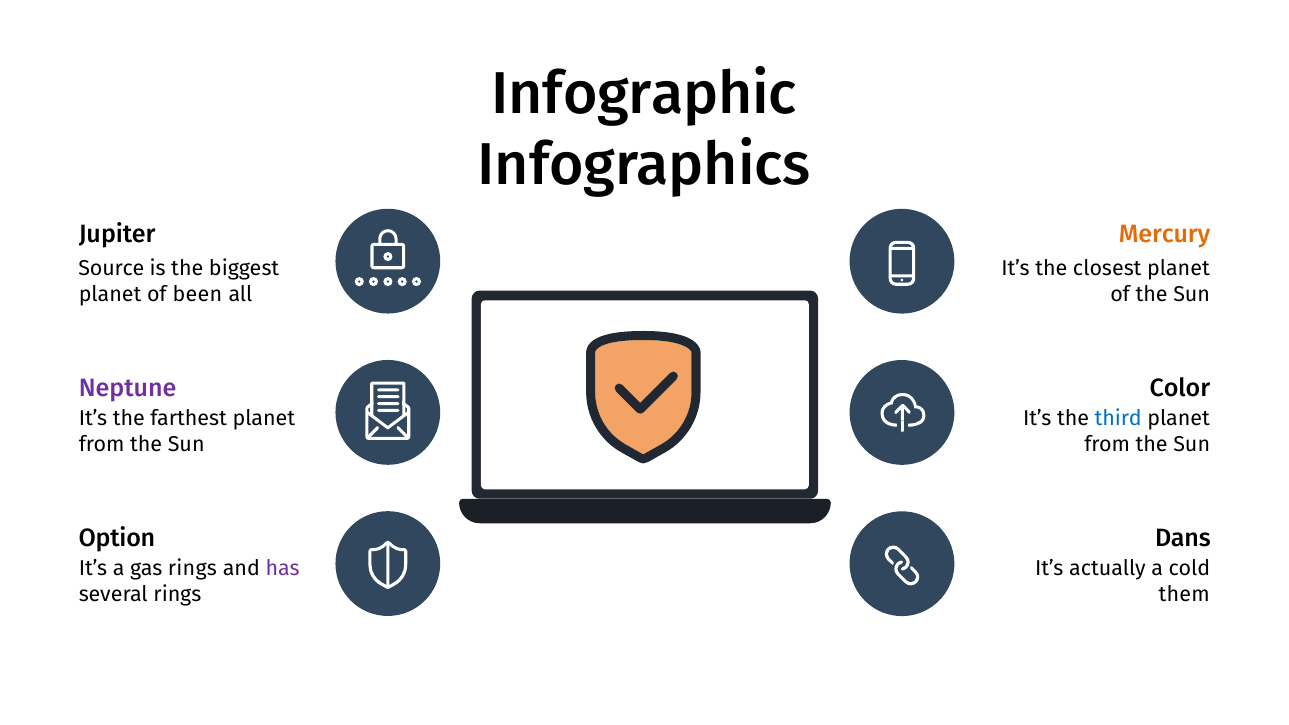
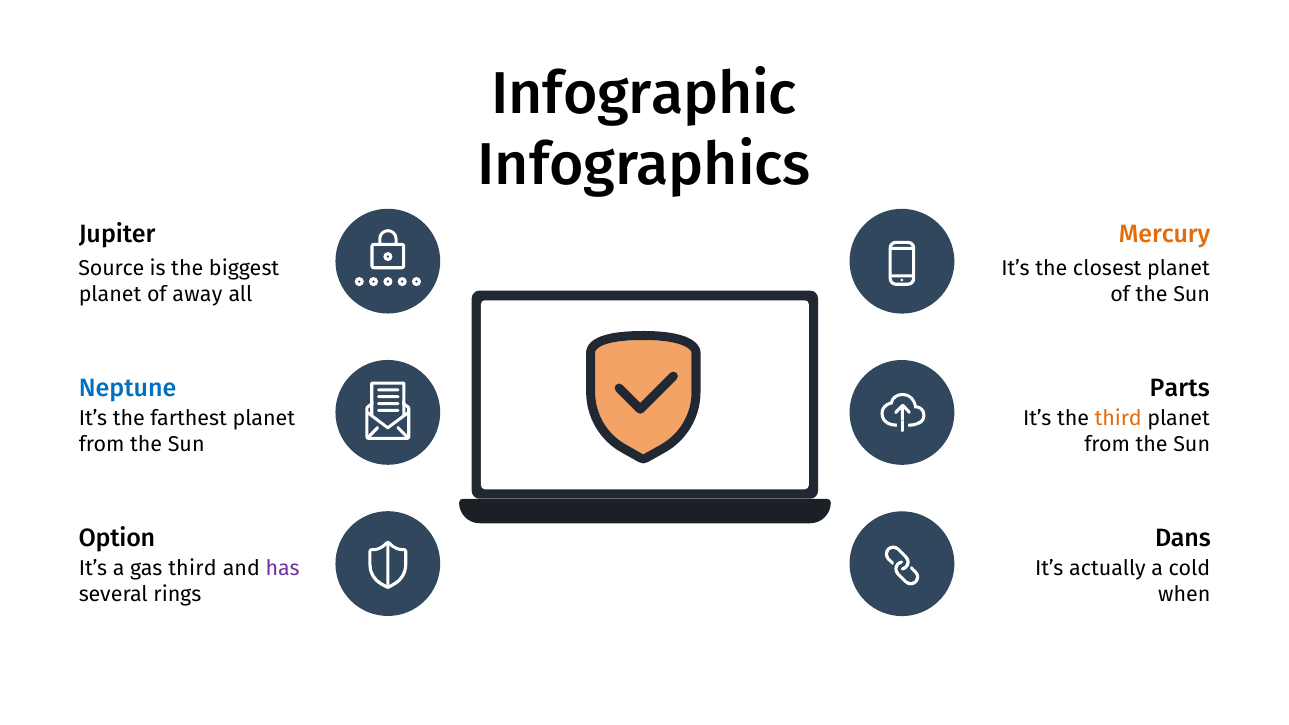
been: been -> away (197, 294)
Neptune colour: purple -> blue (128, 388)
Color: Color -> Parts (1180, 388)
third colour: blue -> orange (1118, 419)
gas rings: rings -> third (192, 569)
them: them -> when (1184, 594)
